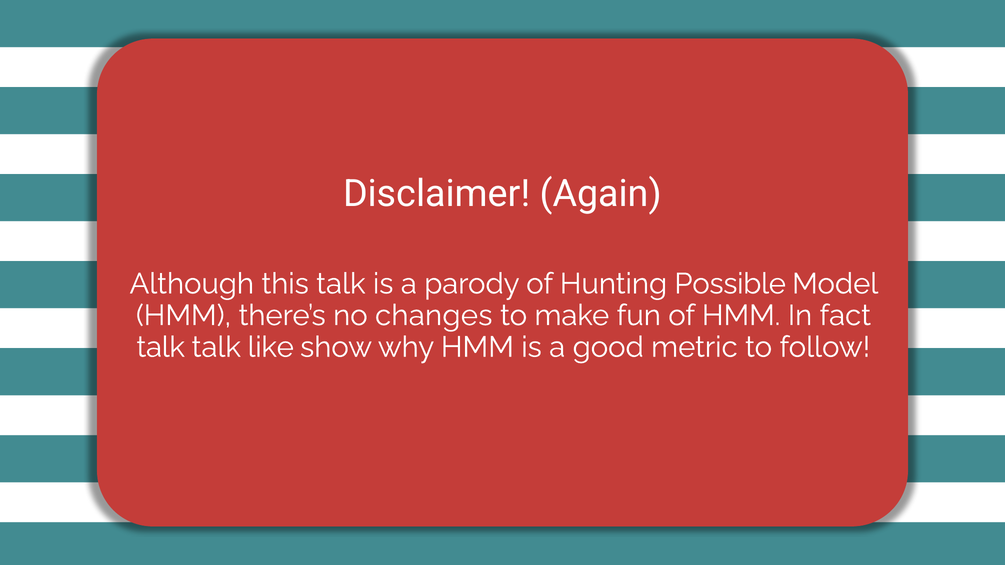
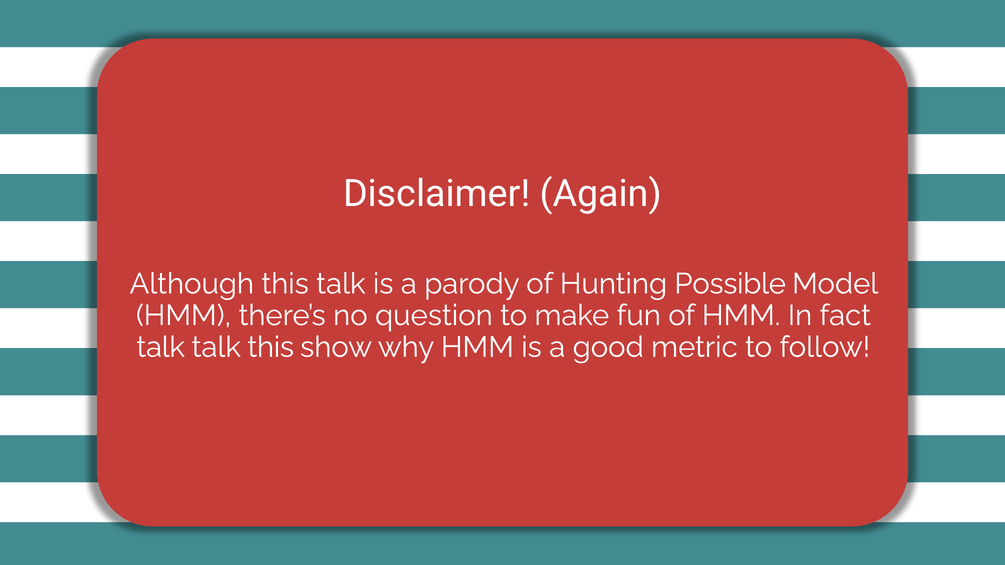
changes: changes -> question (434, 316)
talk like: like -> this (271, 347)
